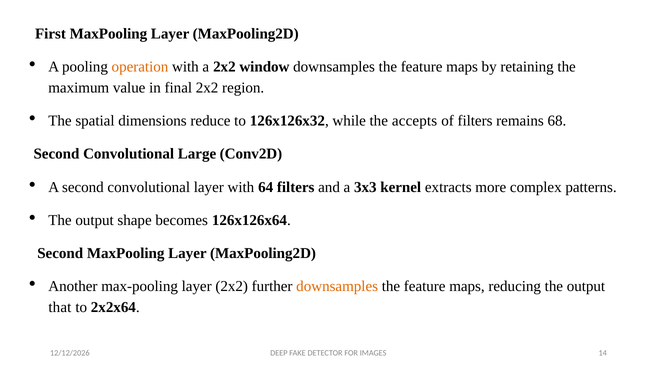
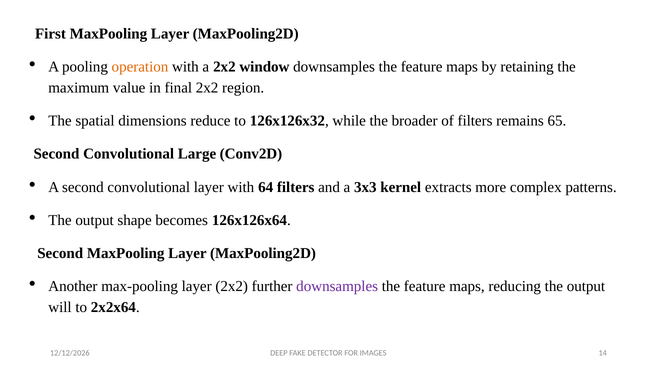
accepts: accepts -> broader (415, 121)
68: 68 -> 65 (557, 121)
downsamples colour: orange -> purple (337, 286)
that: that -> will (60, 307)
